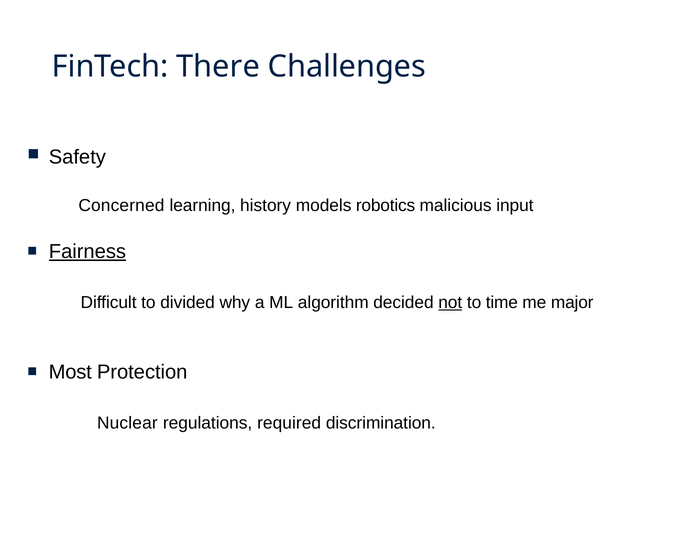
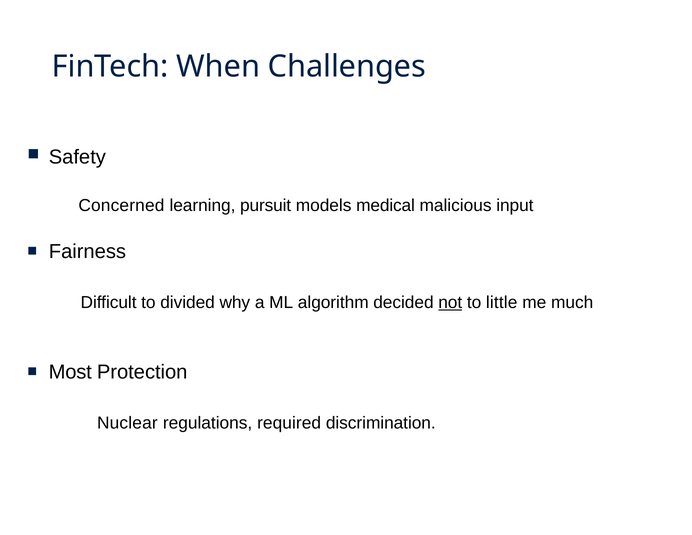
There: There -> When (218, 66)
history: history -> pursuit (266, 205)
robotics: robotics -> medical (386, 205)
Fairness underline: present -> none (87, 251)
time: time -> little (502, 302)
major: major -> much (572, 302)
